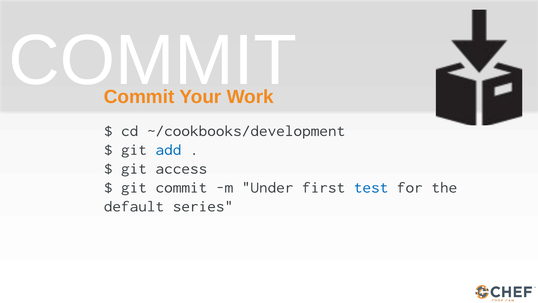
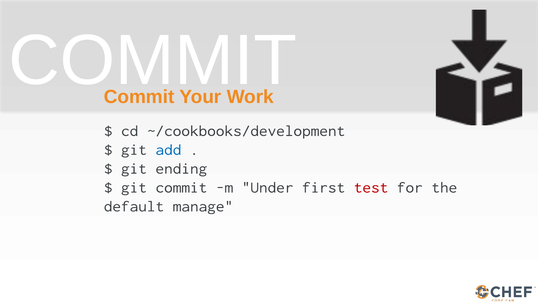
access: access -> ending (181, 168)
test colour: blue -> red (371, 187)
series: series -> manage (203, 206)
